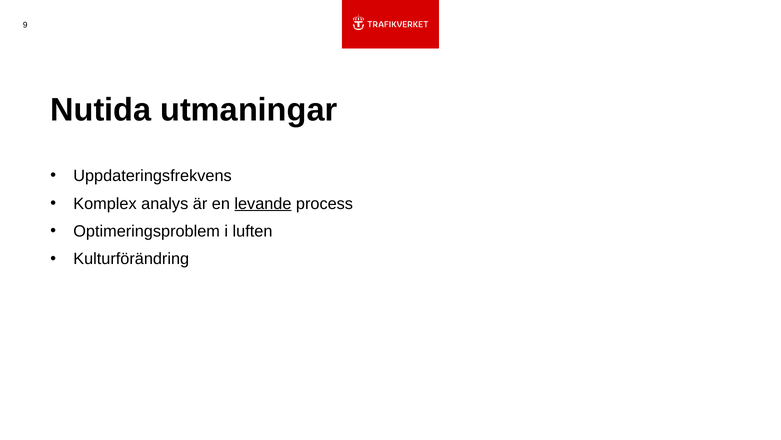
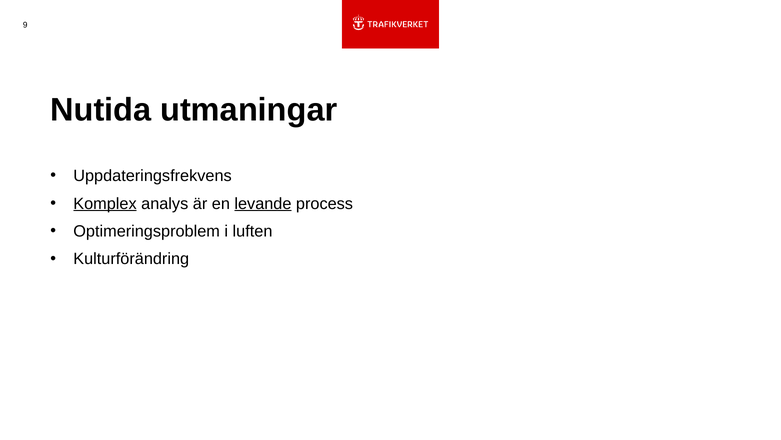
Komplex underline: none -> present (105, 203)
